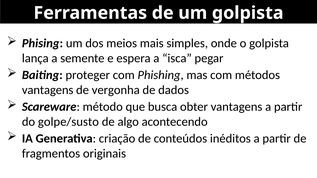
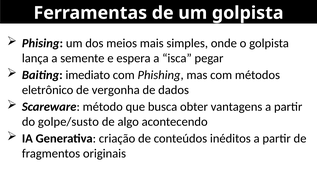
proteger: proteger -> imediato (88, 75)
vantagens: vantagens -> eletrônico (48, 90)
